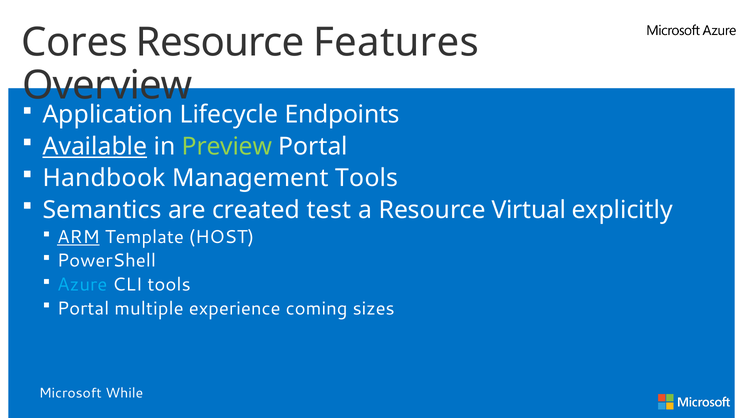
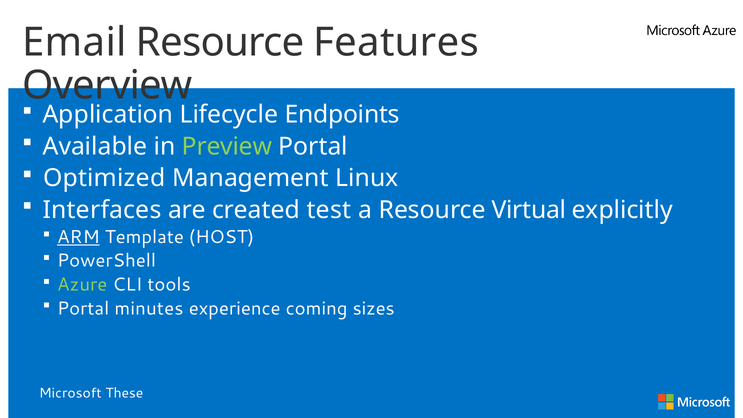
Cores: Cores -> Email (74, 42)
Available underline: present -> none (95, 146)
Handbook: Handbook -> Optimized (104, 178)
Management Tools: Tools -> Linux (367, 178)
Semantics: Semantics -> Interfaces (102, 210)
Azure colour: light blue -> light green (82, 285)
multiple: multiple -> minutes (149, 308)
While: While -> These (124, 393)
